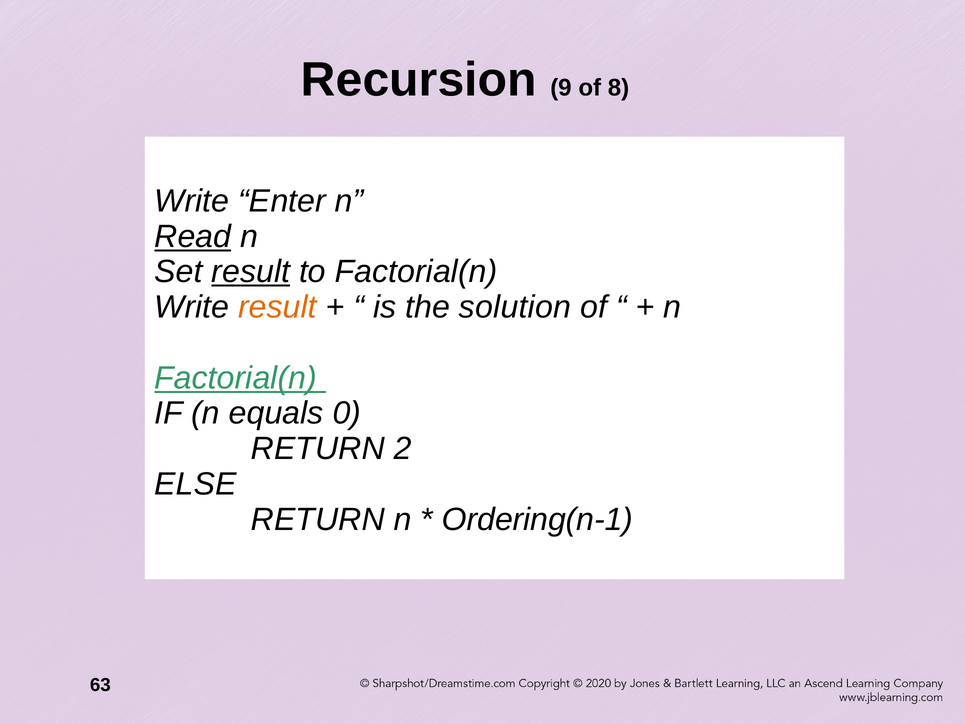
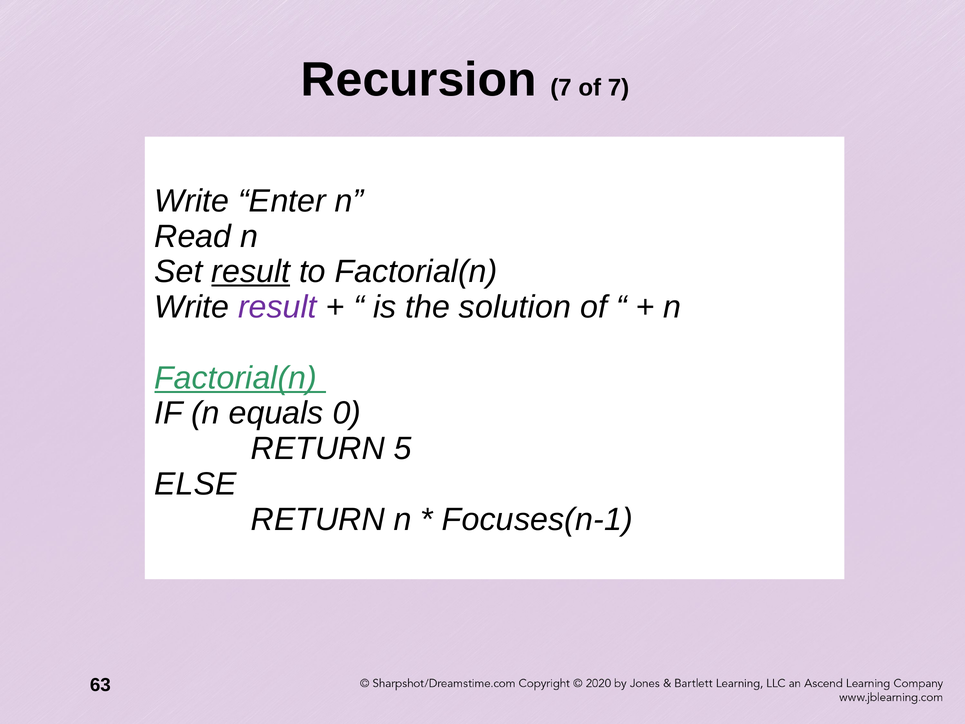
Recursion 9: 9 -> 7 (561, 88)
of 8: 8 -> 7 (618, 88)
Read underline: present -> none (193, 236)
result colour: orange -> purple (278, 307)
2: 2 -> 5 (403, 449)
Ordering(n-1: Ordering(n-1 -> Focuses(n-1 (537, 519)
